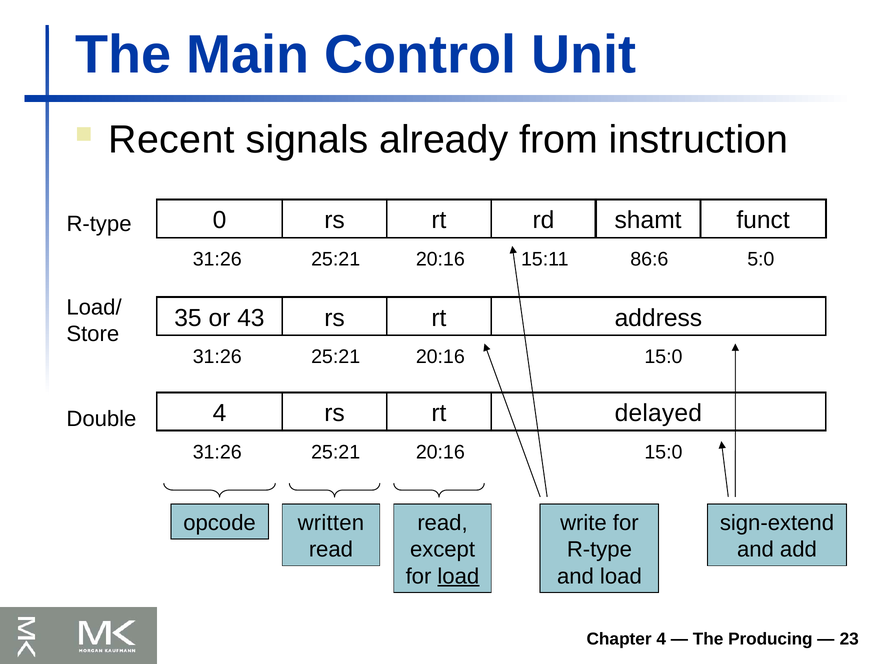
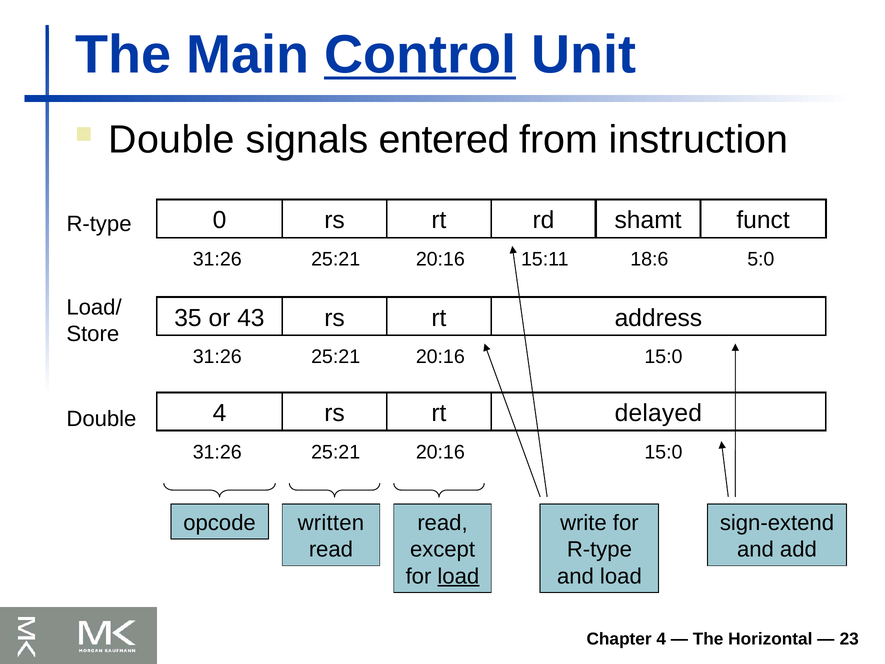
Control underline: none -> present (420, 55)
Recent: Recent -> Double (172, 140)
already: already -> entered (444, 140)
86:6: 86:6 -> 18:6 (649, 259)
Producing: Producing -> Horizontal (770, 639)
